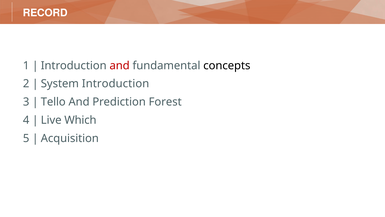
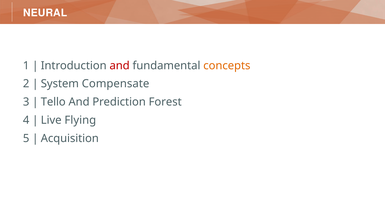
RECORD: RECORD -> NEURAL (45, 13)
concepts colour: black -> orange (227, 65)
System Introduction: Introduction -> Compensate (116, 84)
Which: Which -> Flying (80, 120)
